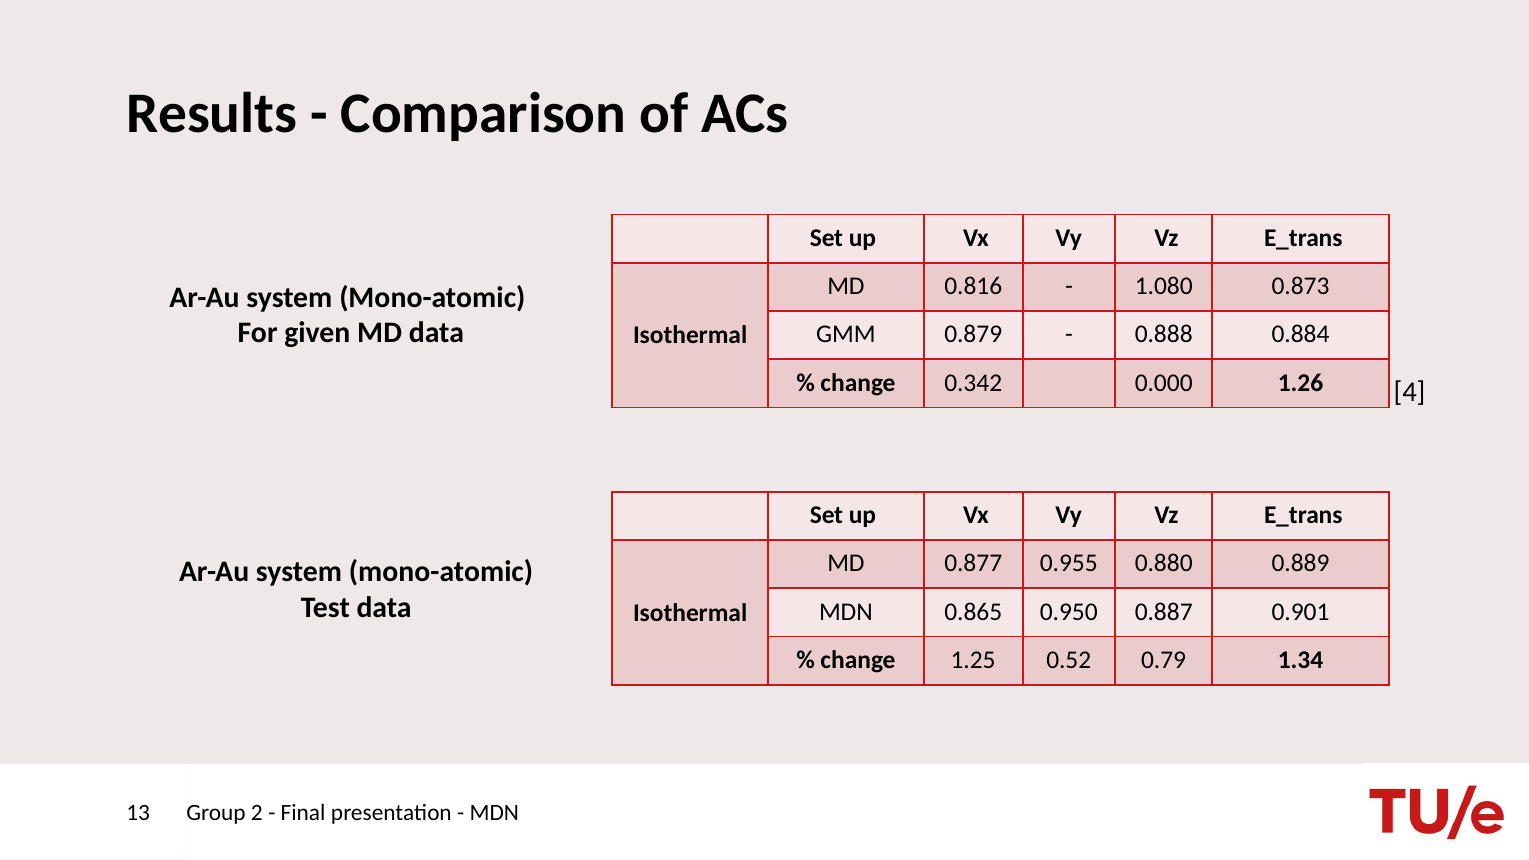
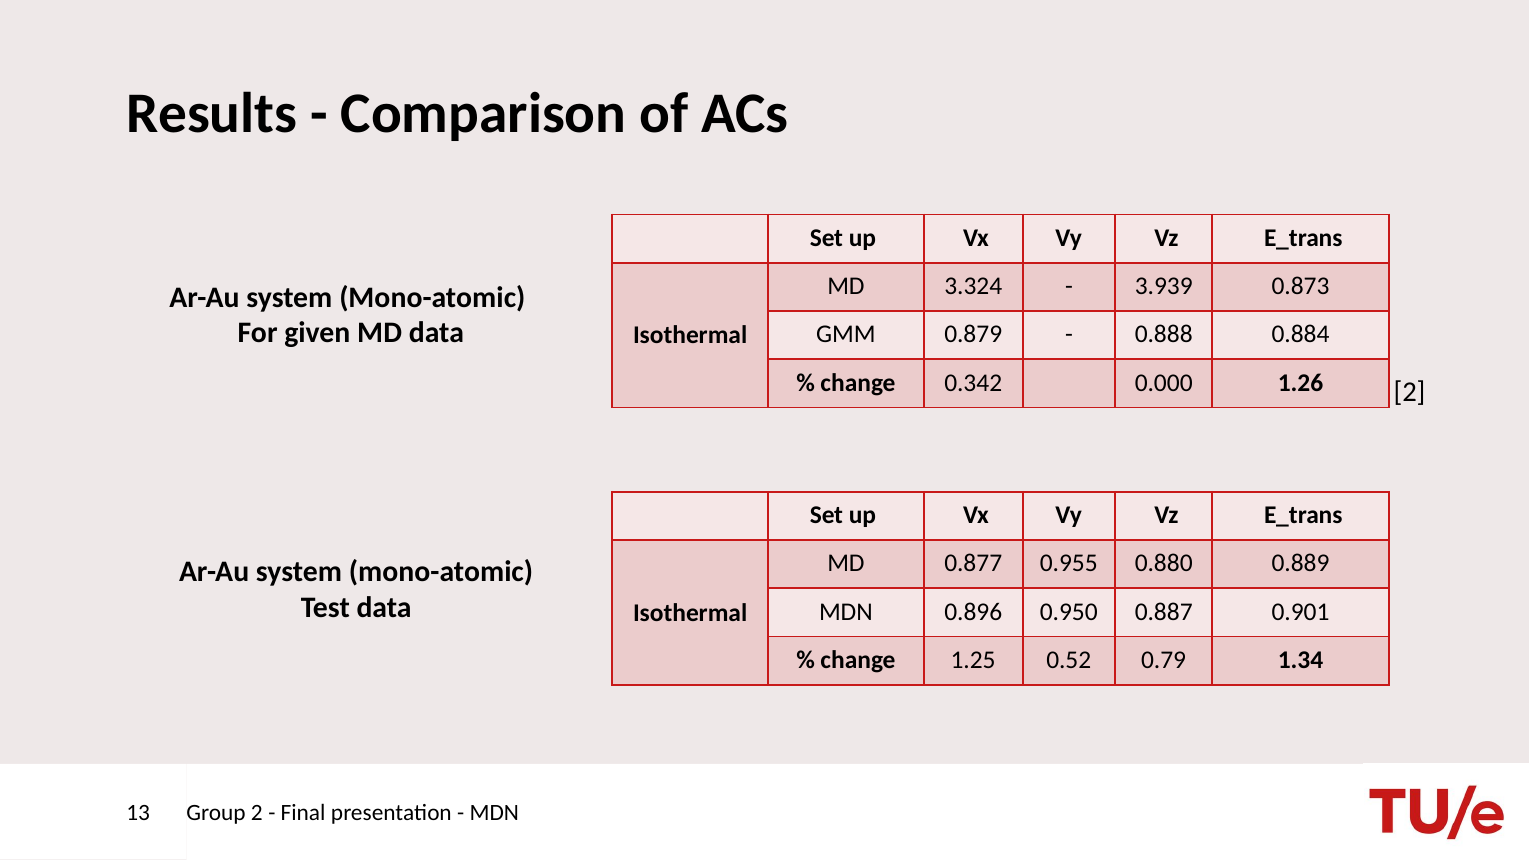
0.816: 0.816 -> 3.324 (973, 286)
1.080: 1.080 -> 3.939 (1164, 286)
4: 4 -> 2 (1410, 392)
0.865: 0.865 -> 0.896 (973, 612)
